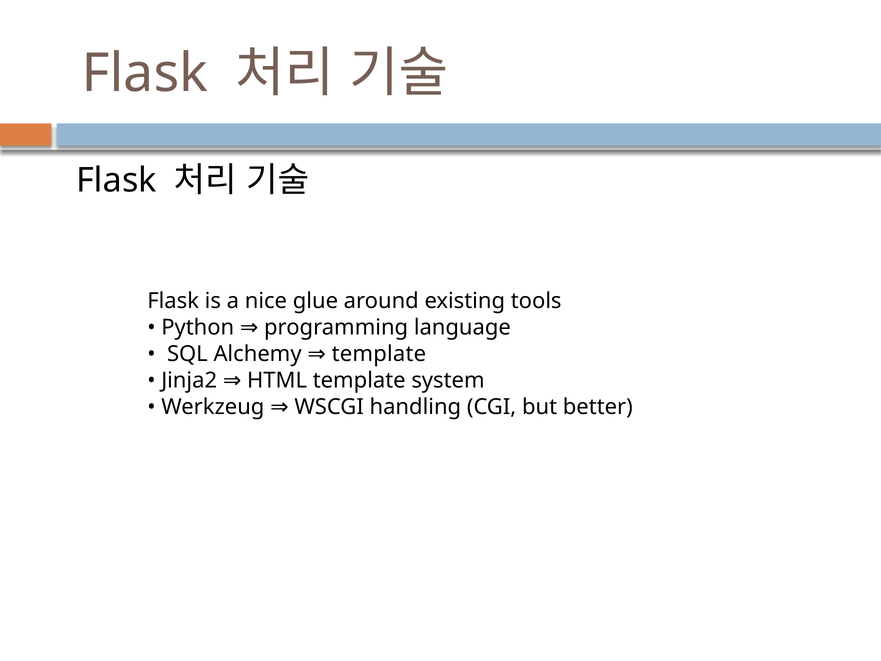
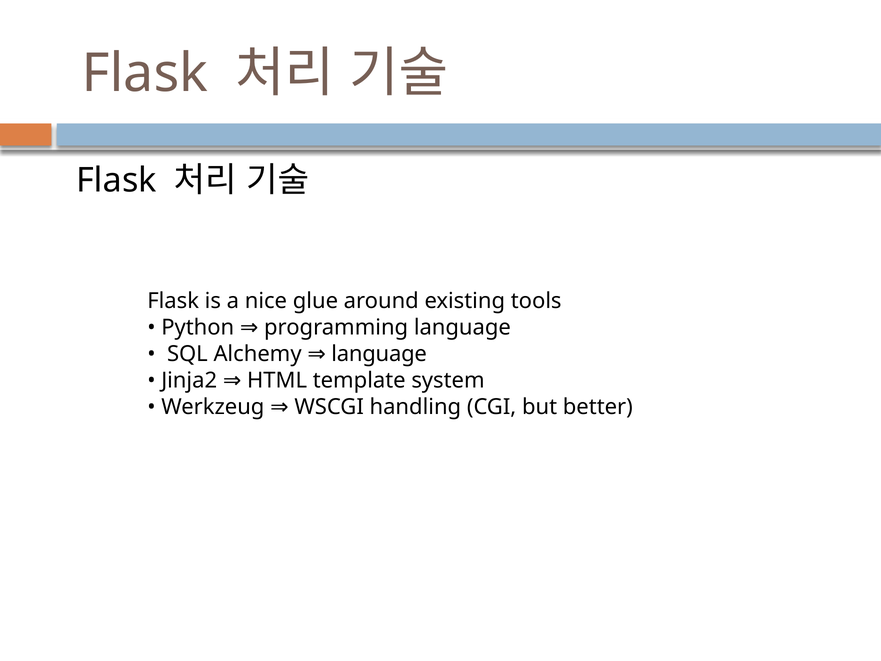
Alchemy template: template -> language (379, 354)
